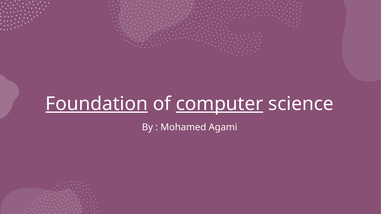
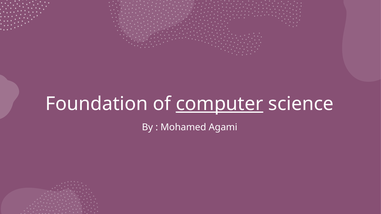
Foundation underline: present -> none (97, 104)
